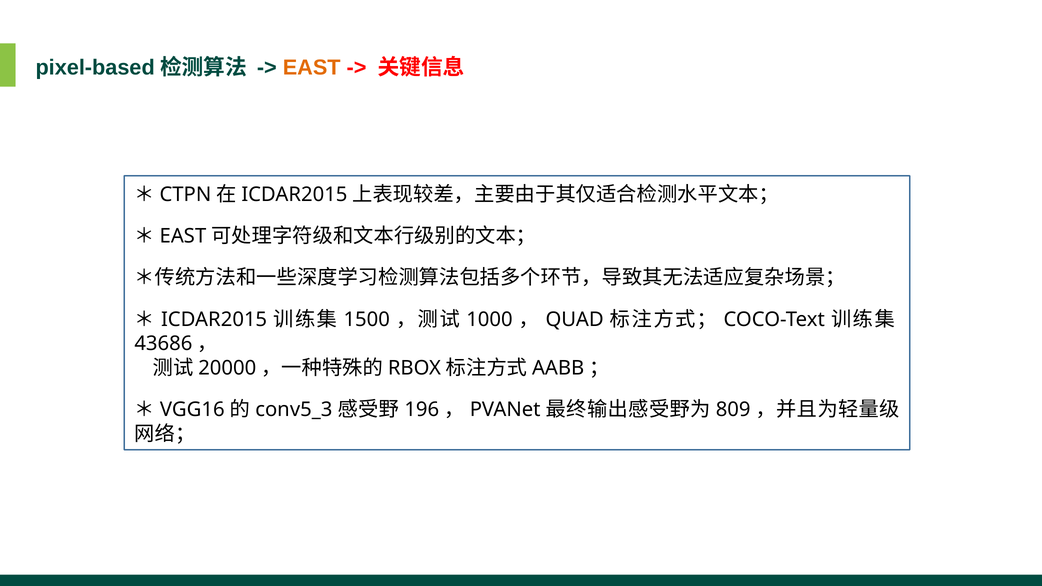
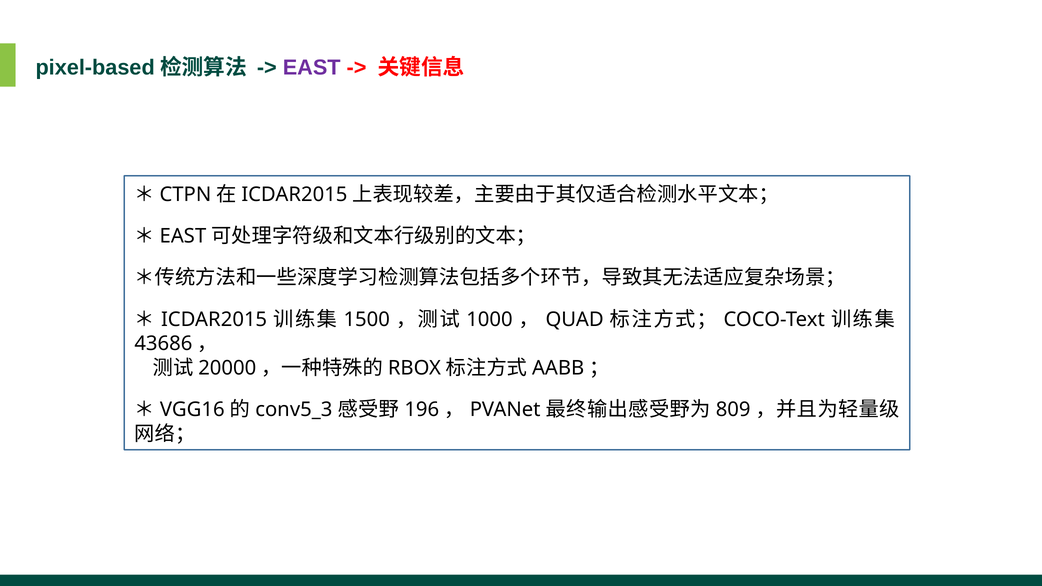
EAST colour: orange -> purple (312, 68)
